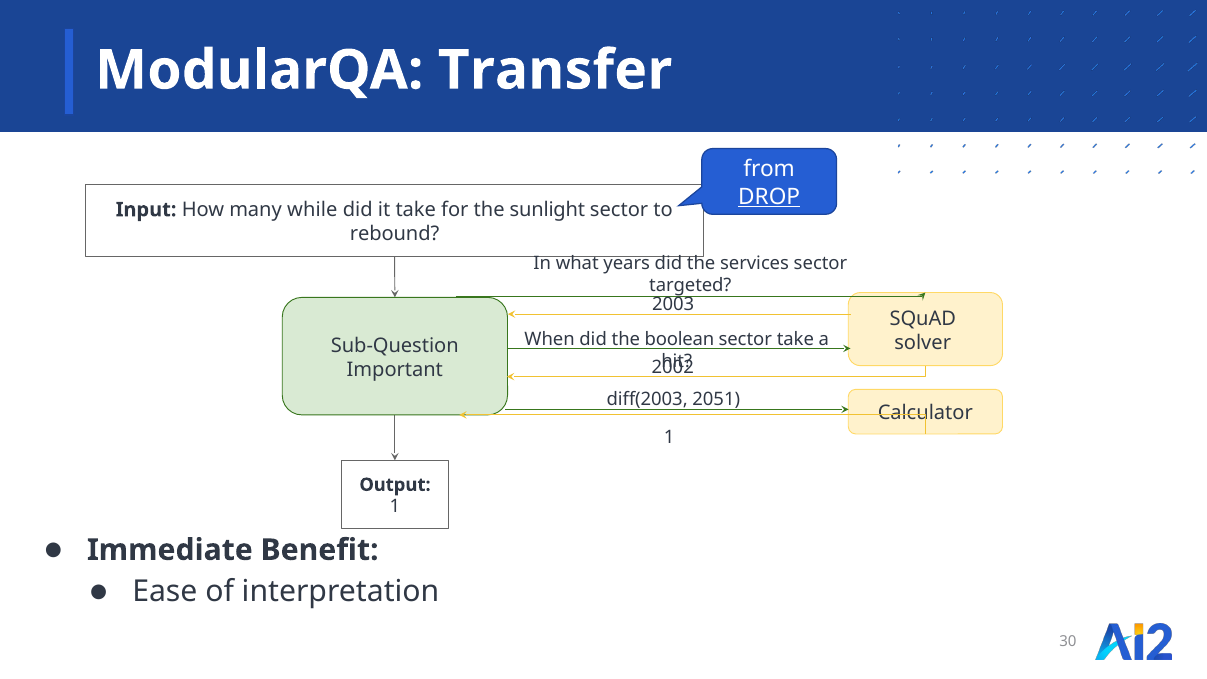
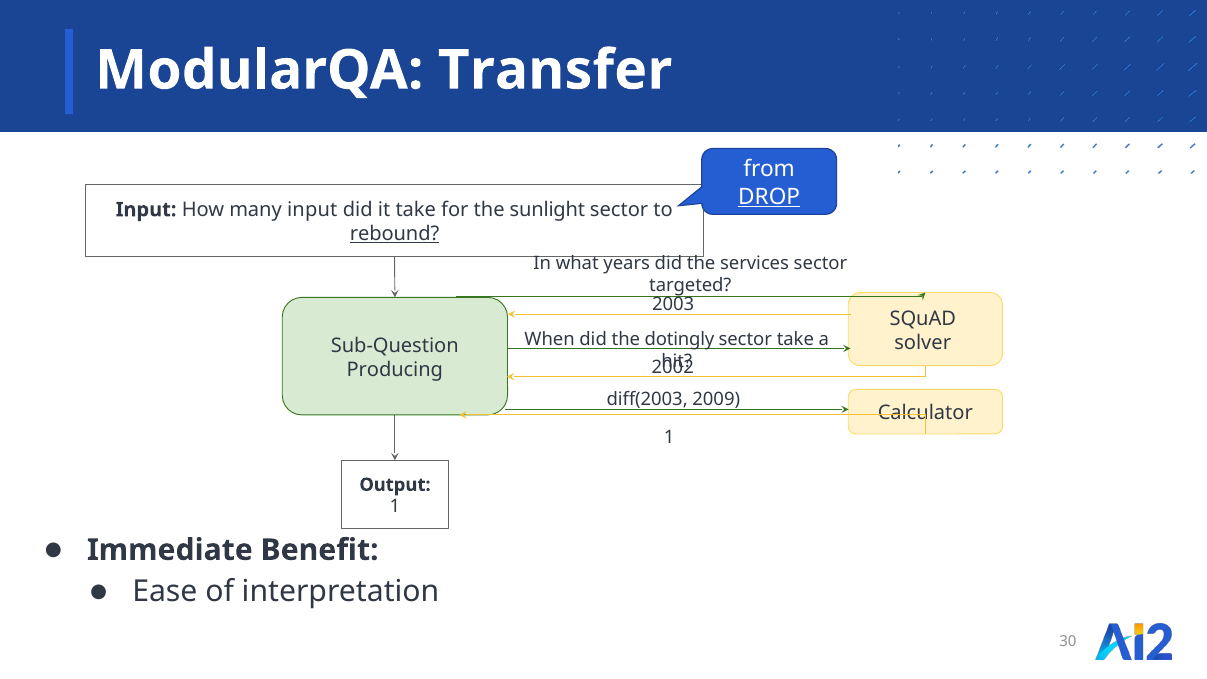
many while: while -> input (312, 210)
rebound underline: none -> present (395, 234)
boolean: boolean -> dotingly (679, 339)
Important: Important -> Producing (395, 370)
2051: 2051 -> 2009 (716, 399)
